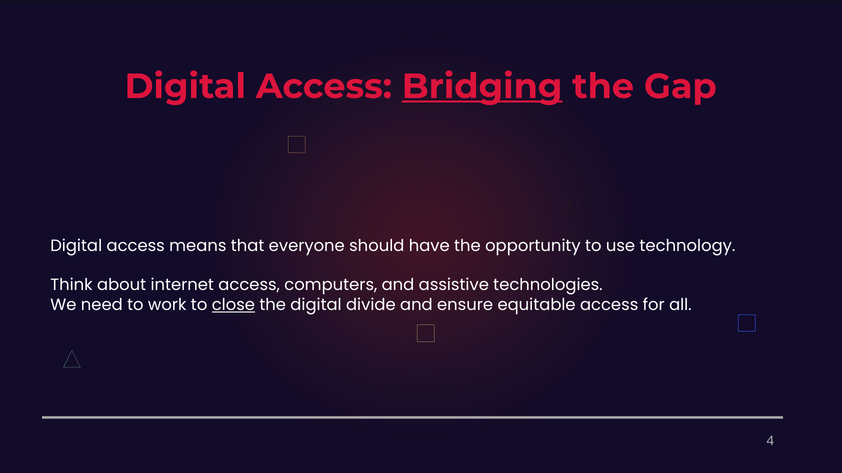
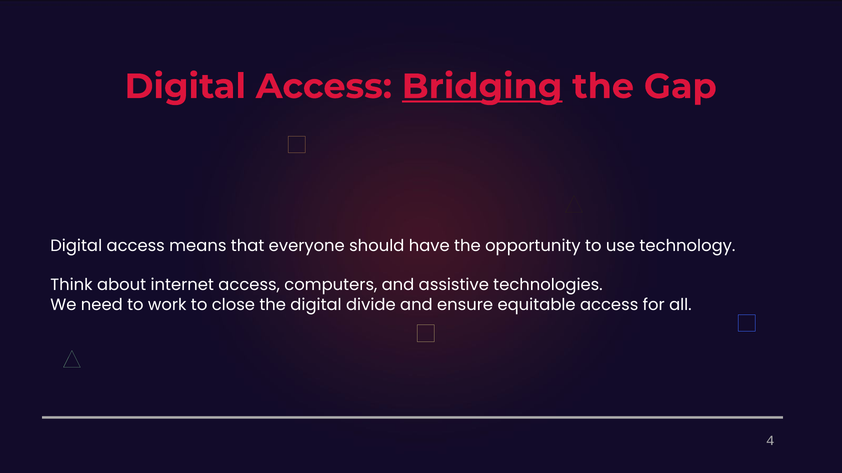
close underline: present -> none (233, 305)
